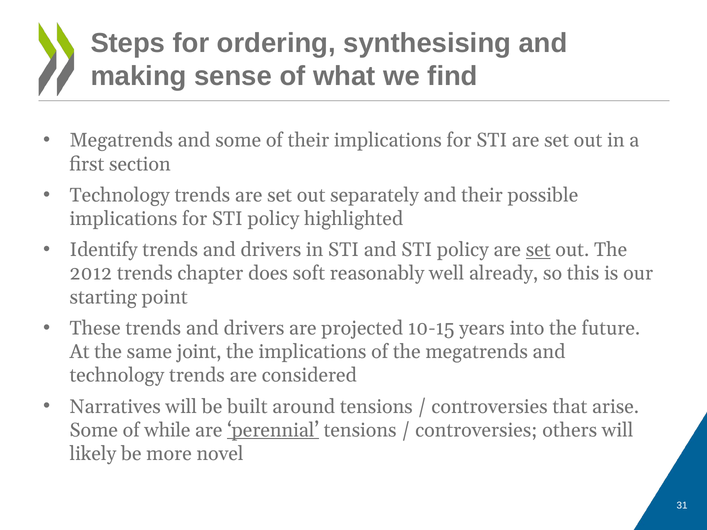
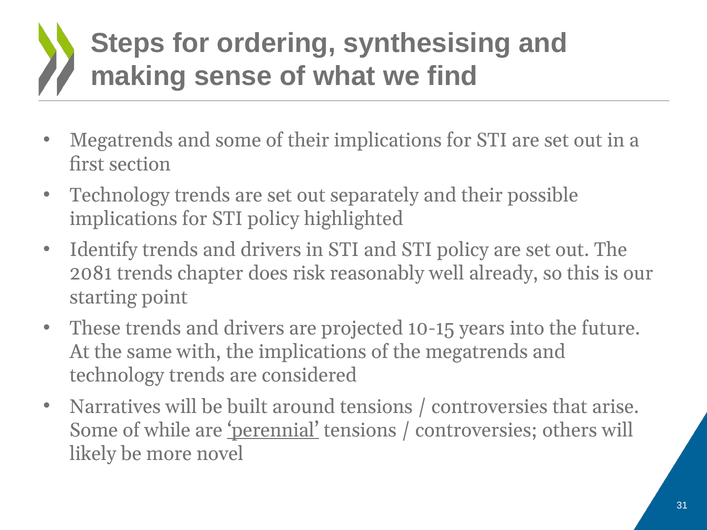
set underline: present -> none (538, 250)
2012: 2012 -> 2081 (91, 274)
soft: soft -> risk (309, 274)
joint: joint -> with (199, 352)
